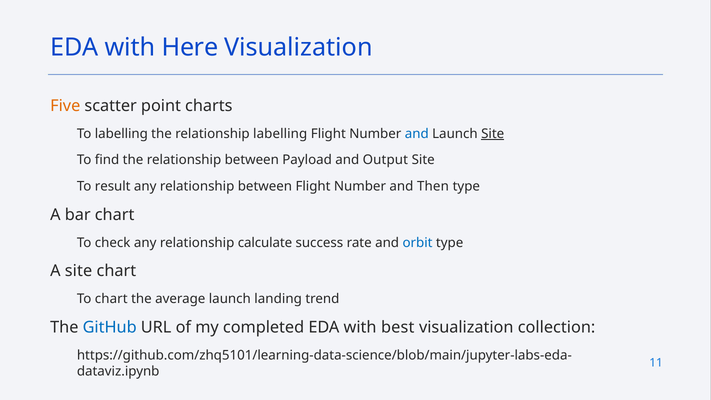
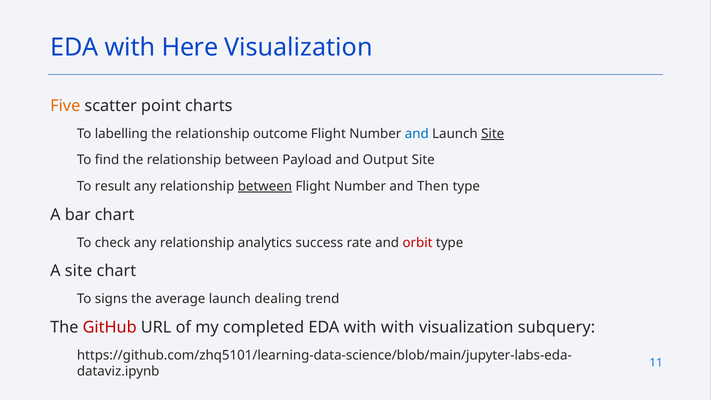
relationship labelling: labelling -> outcome (280, 134)
between underline: none -> present (265, 186)
calculate: calculate -> analytics (265, 243)
orbit colour: blue -> red (418, 243)
To chart: chart -> signs (111, 299)
landing: landing -> dealing (278, 299)
GitHub colour: blue -> red (110, 327)
with best: best -> with (398, 327)
collection: collection -> subquery (557, 327)
